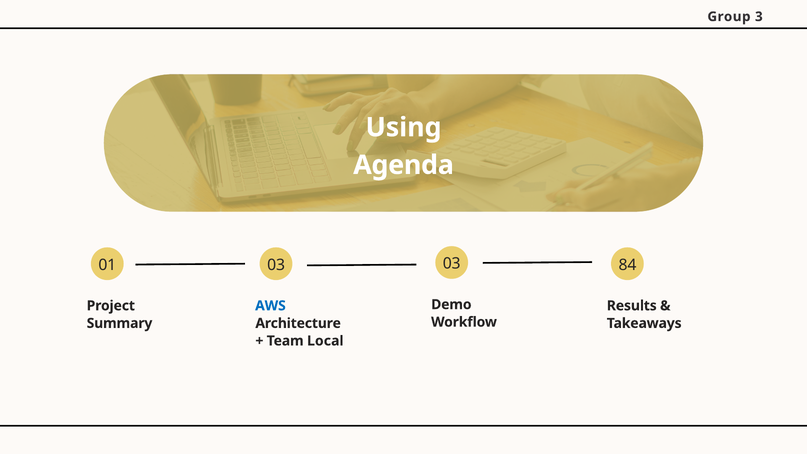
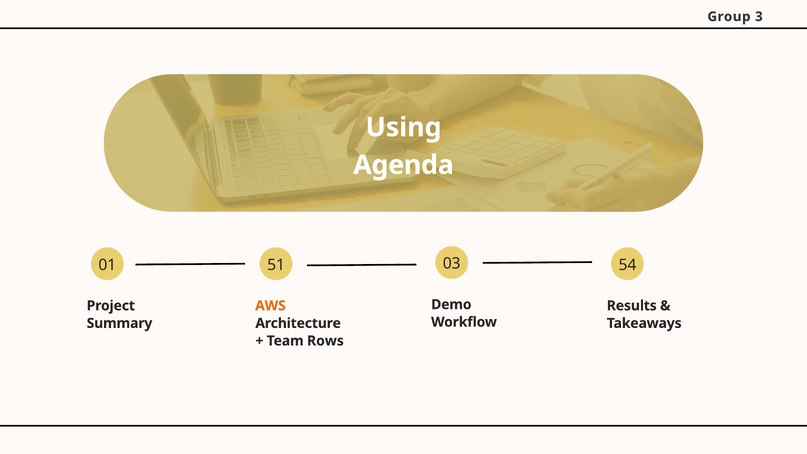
01 03: 03 -> 51 (276, 265)
84: 84 -> 54 (627, 265)
AWS colour: blue -> orange (270, 306)
Local: Local -> Rows (325, 341)
